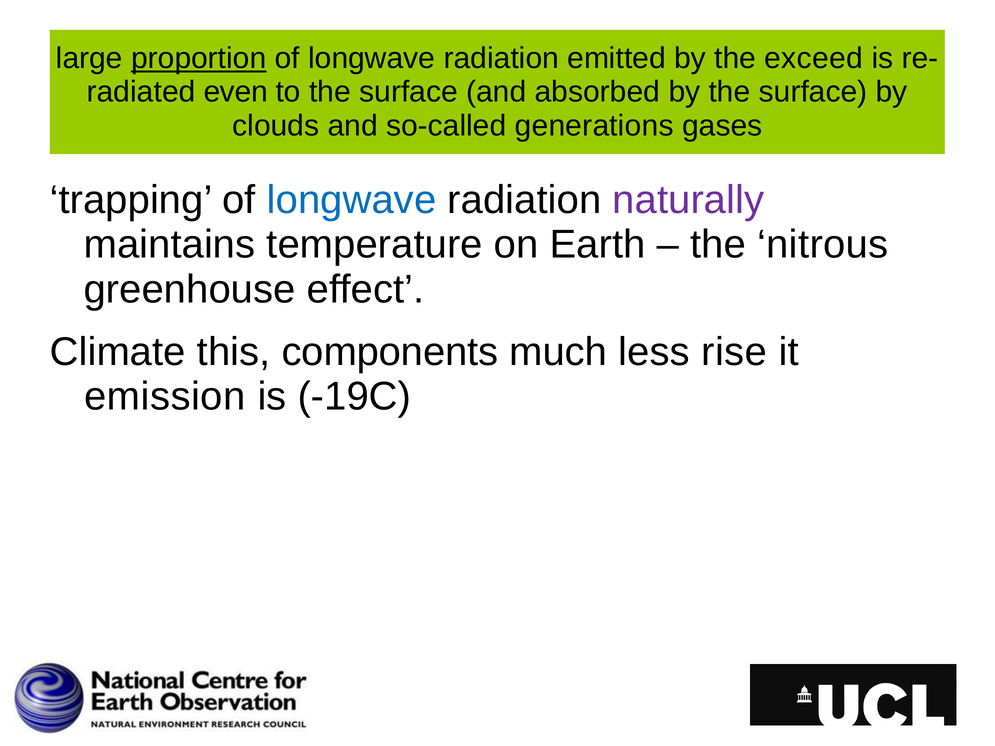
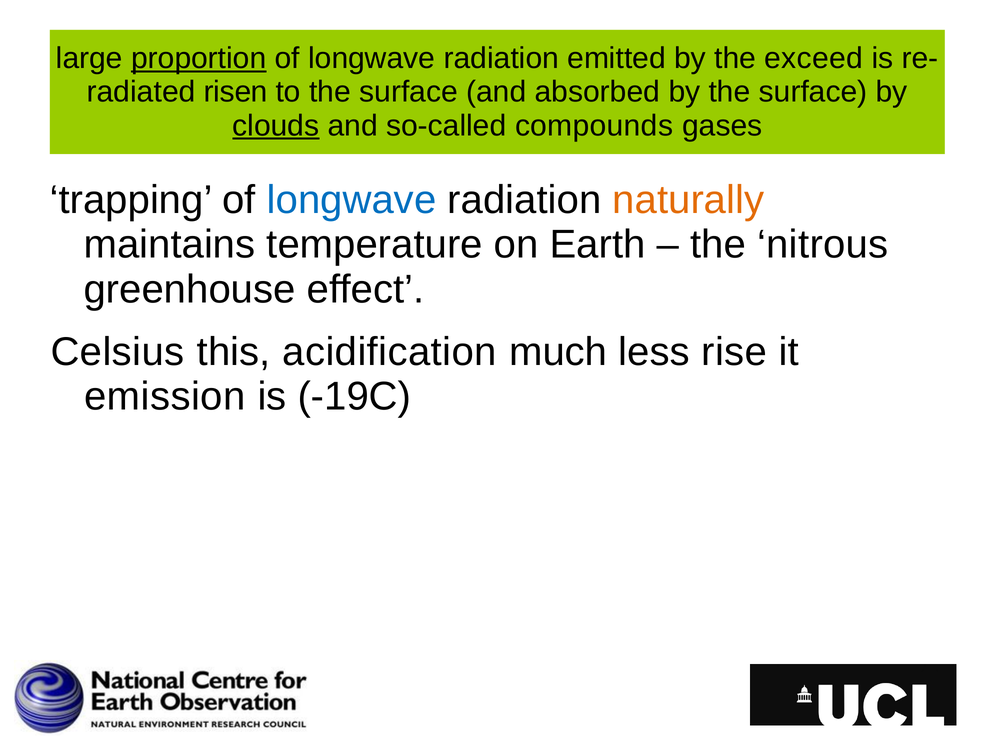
even: even -> risen (236, 92)
clouds underline: none -> present (276, 126)
generations: generations -> compounds (594, 126)
naturally colour: purple -> orange (688, 200)
Climate: Climate -> Celsius (118, 352)
components: components -> acidification (390, 352)
